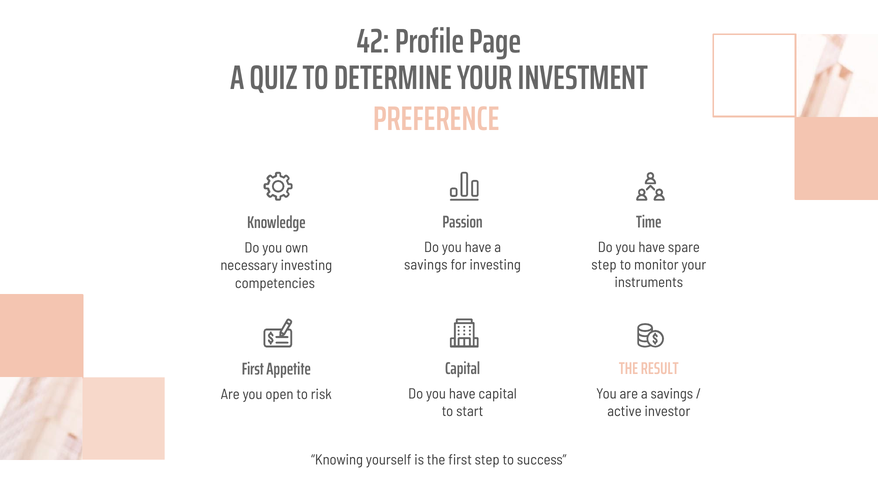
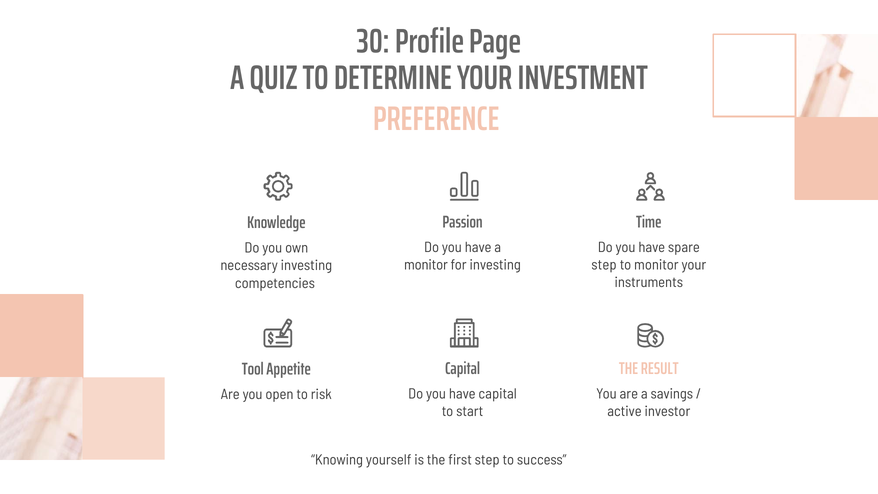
42: 42 -> 30 (373, 42)
savings: savings -> monitor (426, 265)
First: First -> Tool (253, 369)
